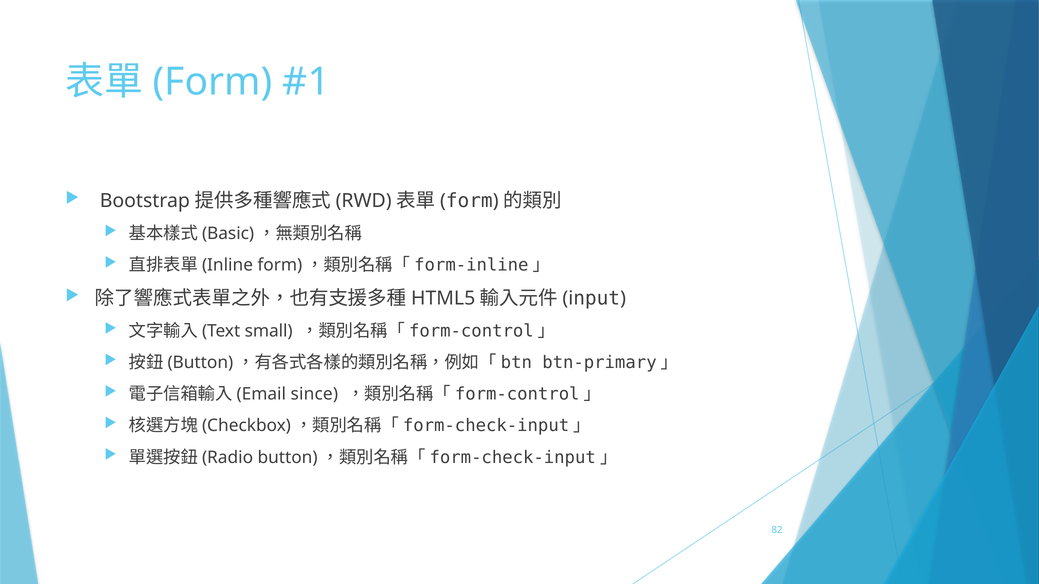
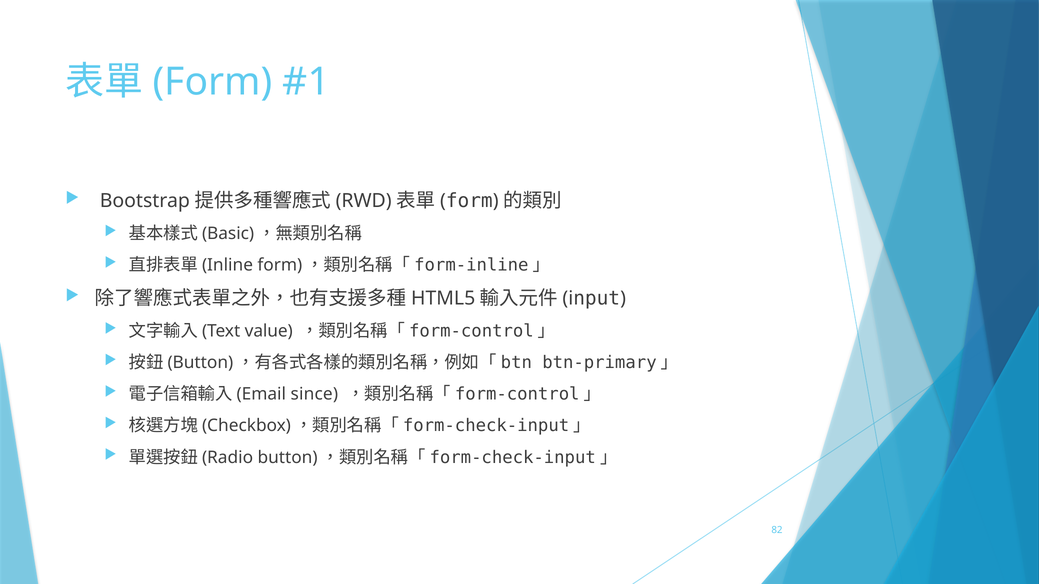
small: small -> value (269, 331)
